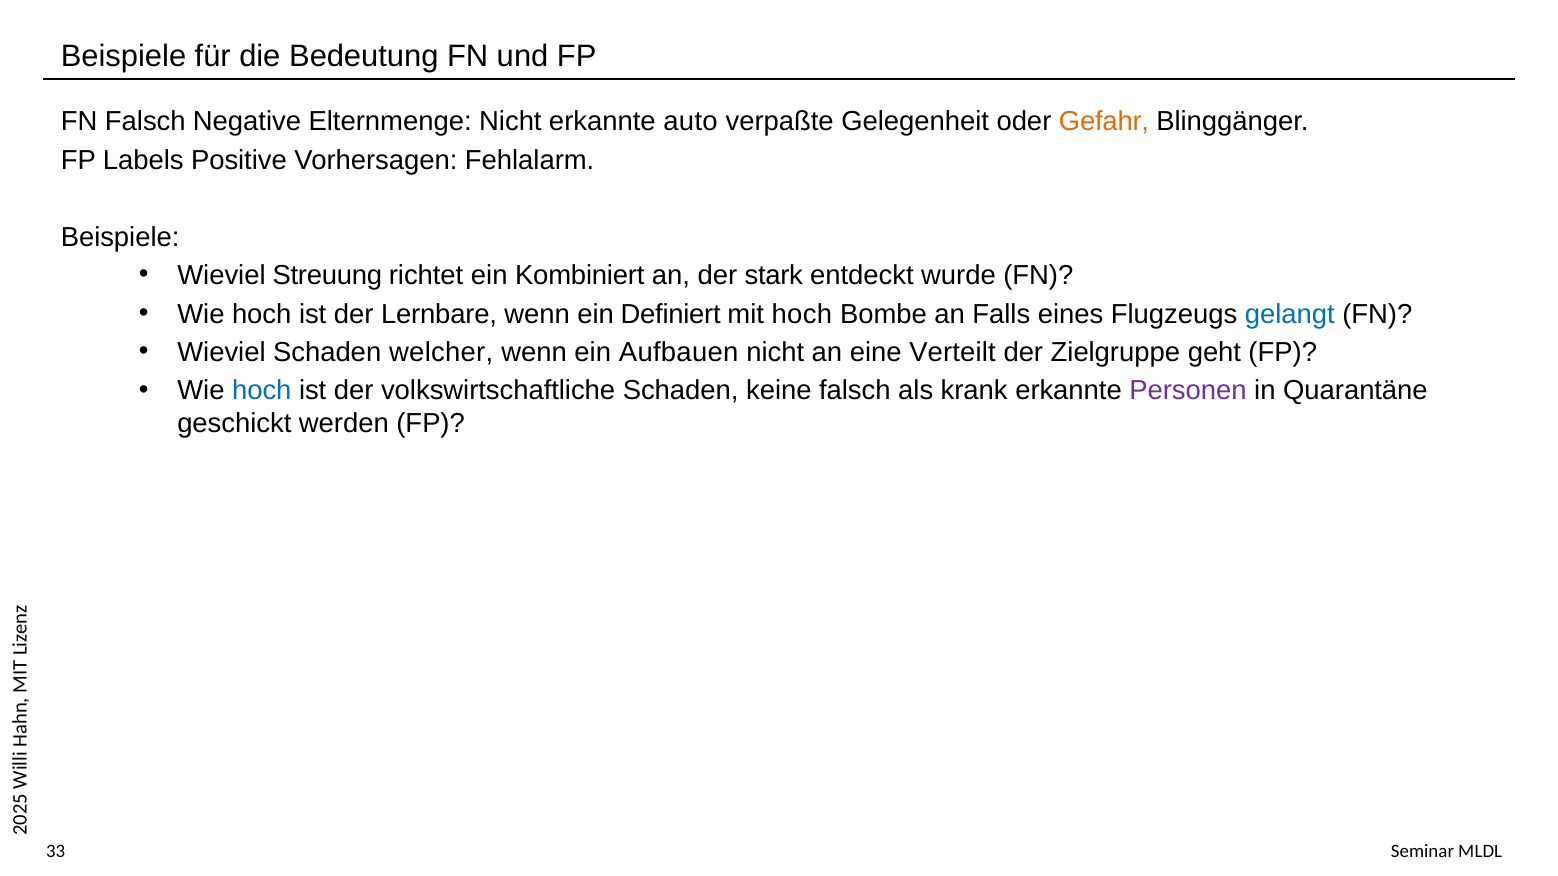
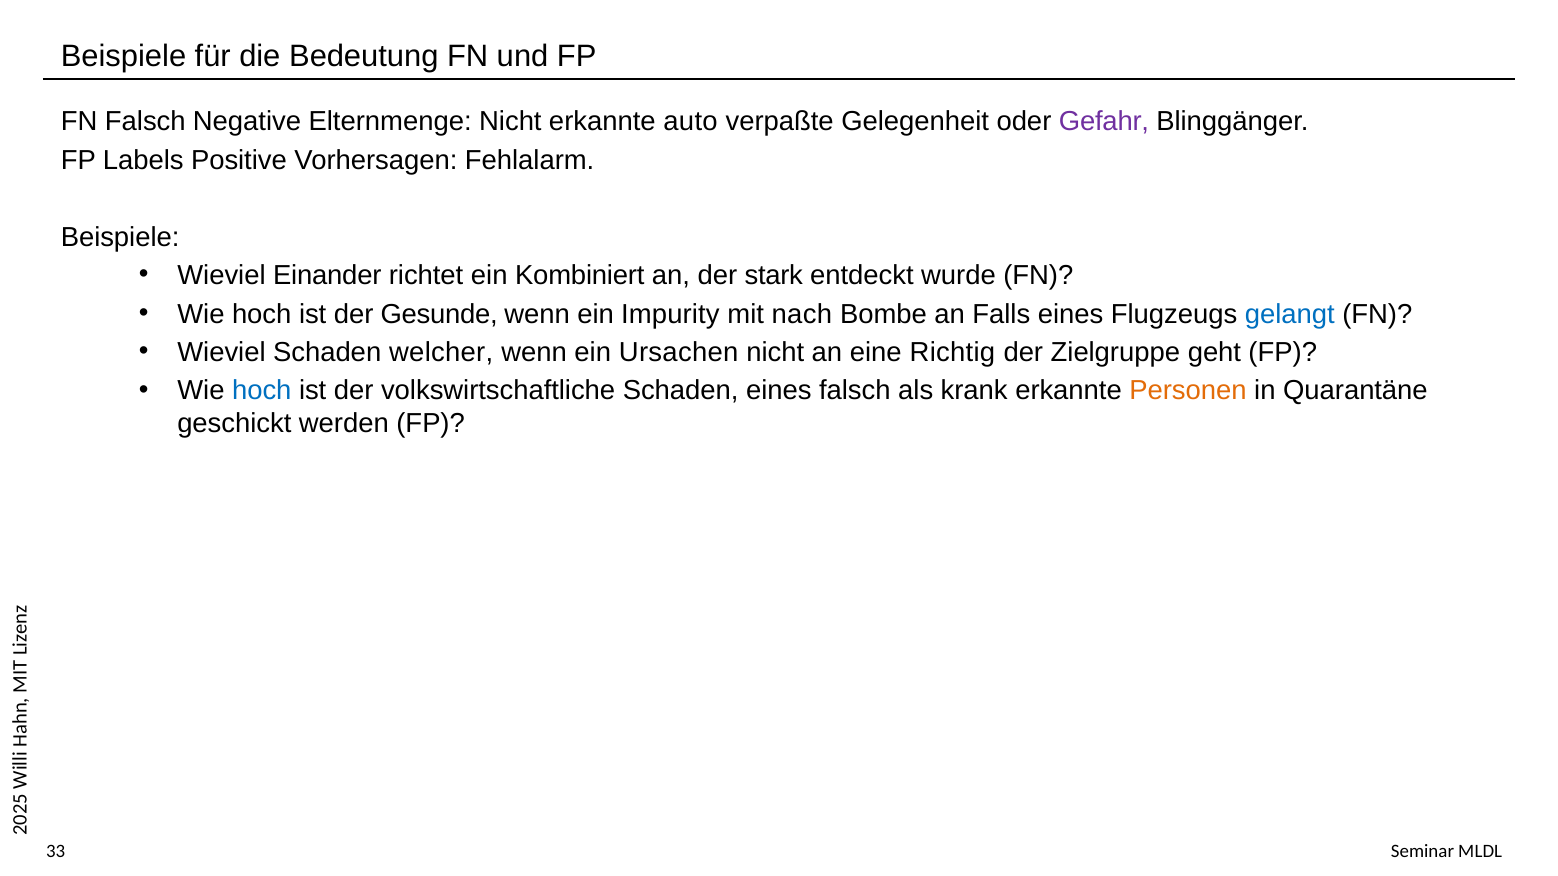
Gefahr colour: orange -> purple (1104, 122)
Streuung: Streuung -> Einander (327, 276)
Lernbare: Lernbare -> Gesunde (439, 314)
Definiert: Definiert -> Impurity (670, 314)
mit hoch: hoch -> nach (802, 314)
Aufbauen: Aufbauen -> Ursachen (679, 353)
Verteilt: Verteilt -> Richtig (952, 353)
Schaden keine: keine -> eines (779, 391)
Personen colour: purple -> orange (1188, 391)
